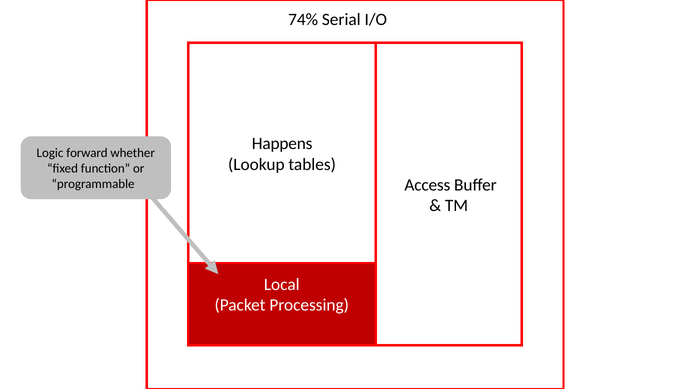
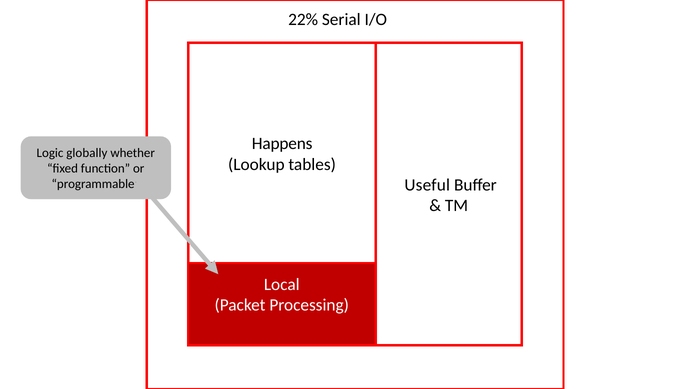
74%: 74% -> 22% (303, 20)
forward: forward -> globally (87, 153)
Access: Access -> Useful (427, 185)
